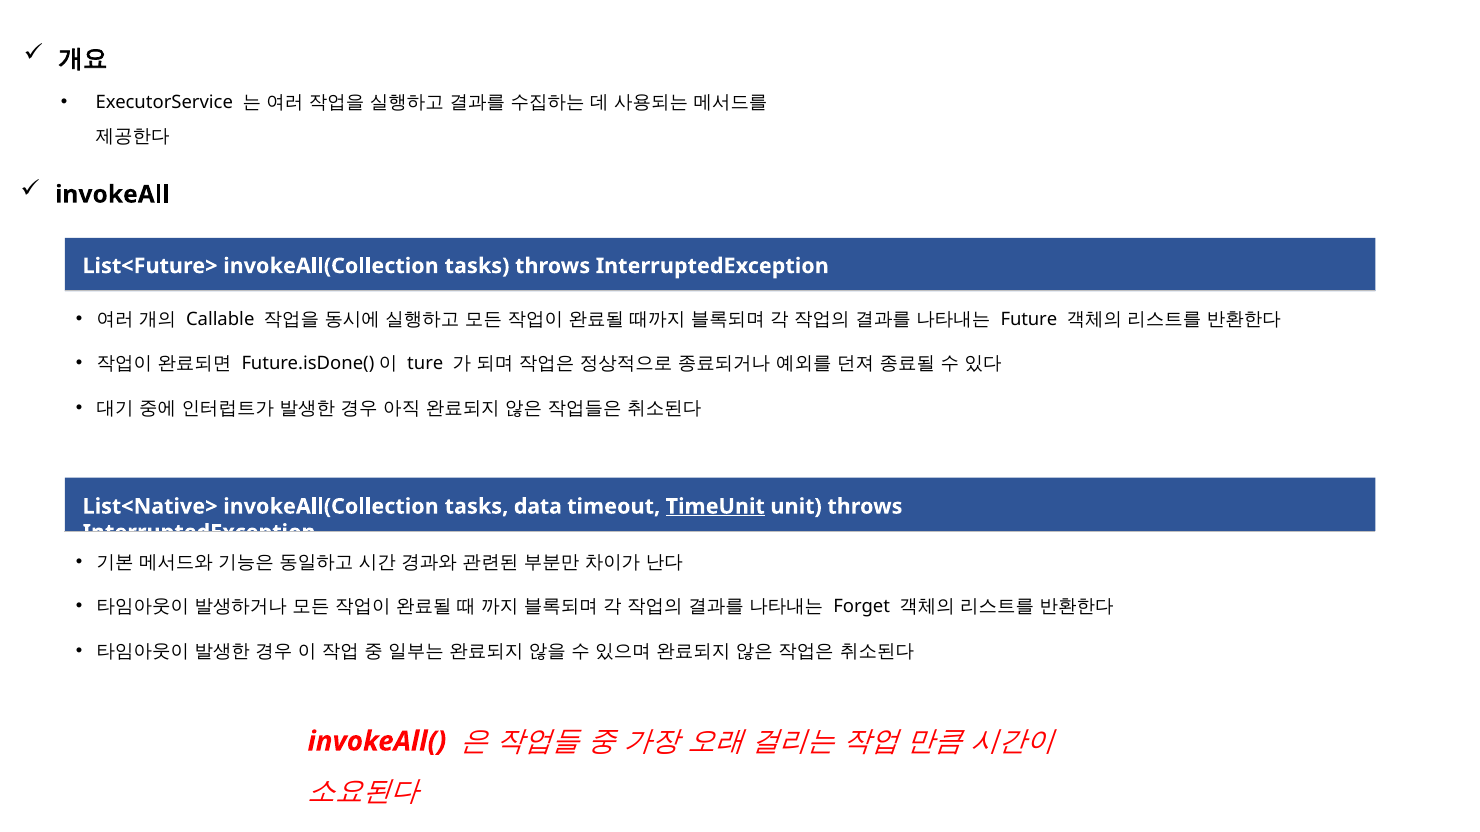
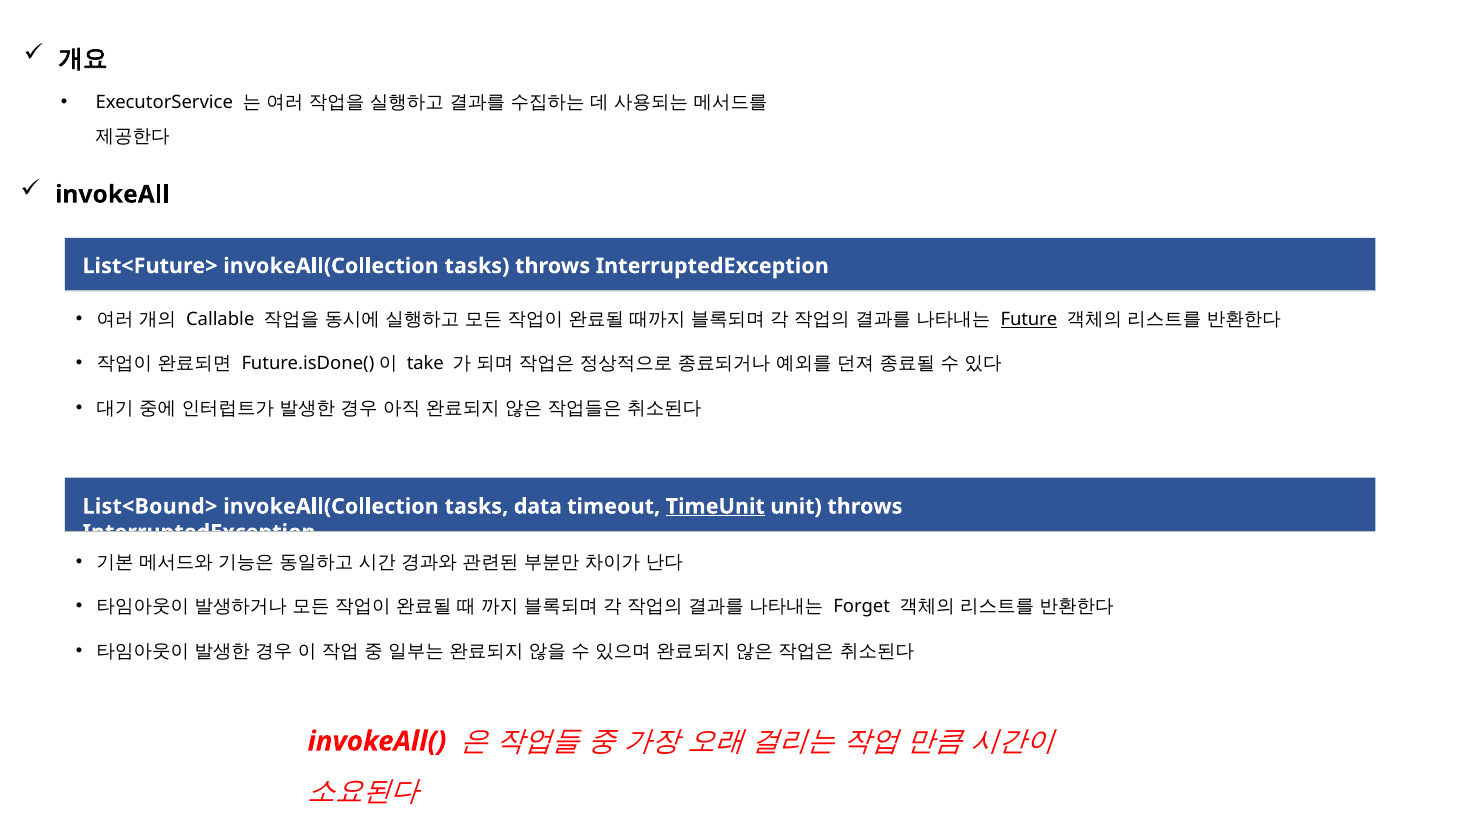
Future underline: none -> present (1029, 320)
ture: ture -> take (425, 364)
List<Native>: List<Native> -> List<Bound> (150, 507)
